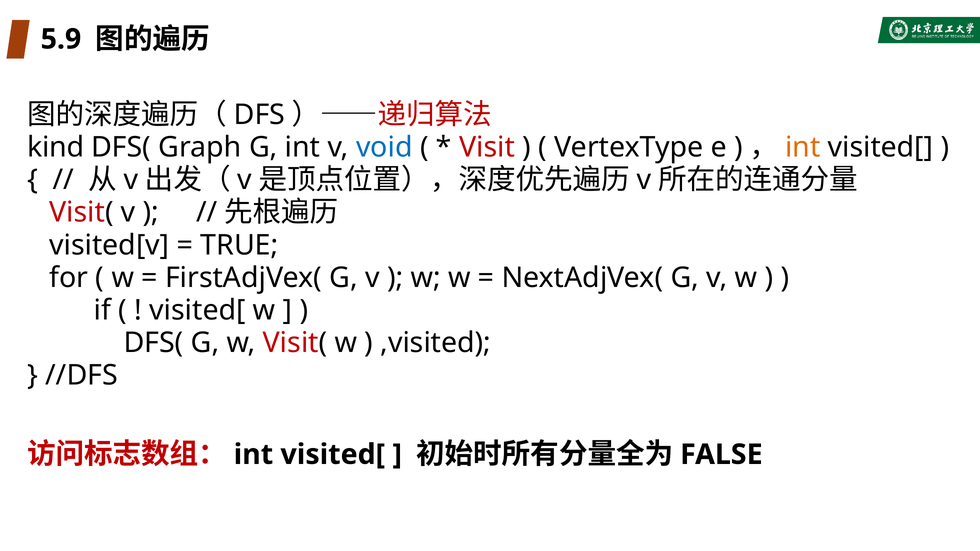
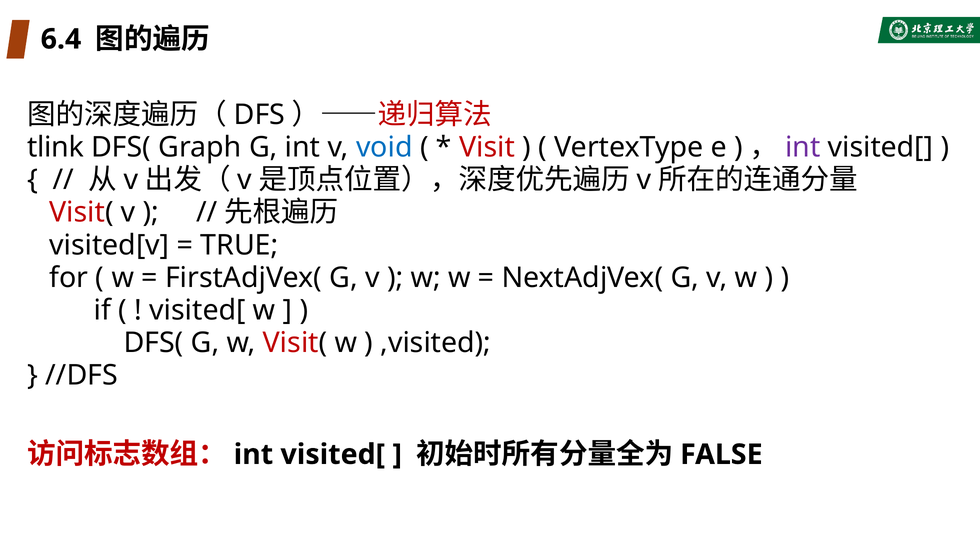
5.9: 5.9 -> 6.4 (61, 39)
kind: kind -> tlink (56, 147)
int colour: orange -> purple (803, 147)
